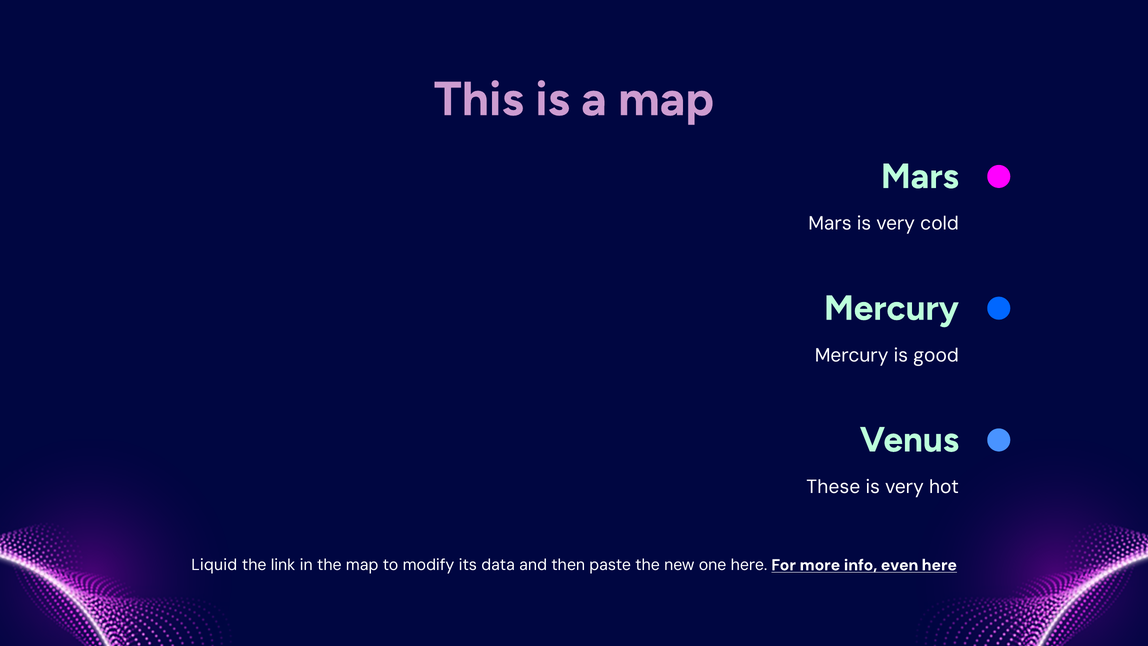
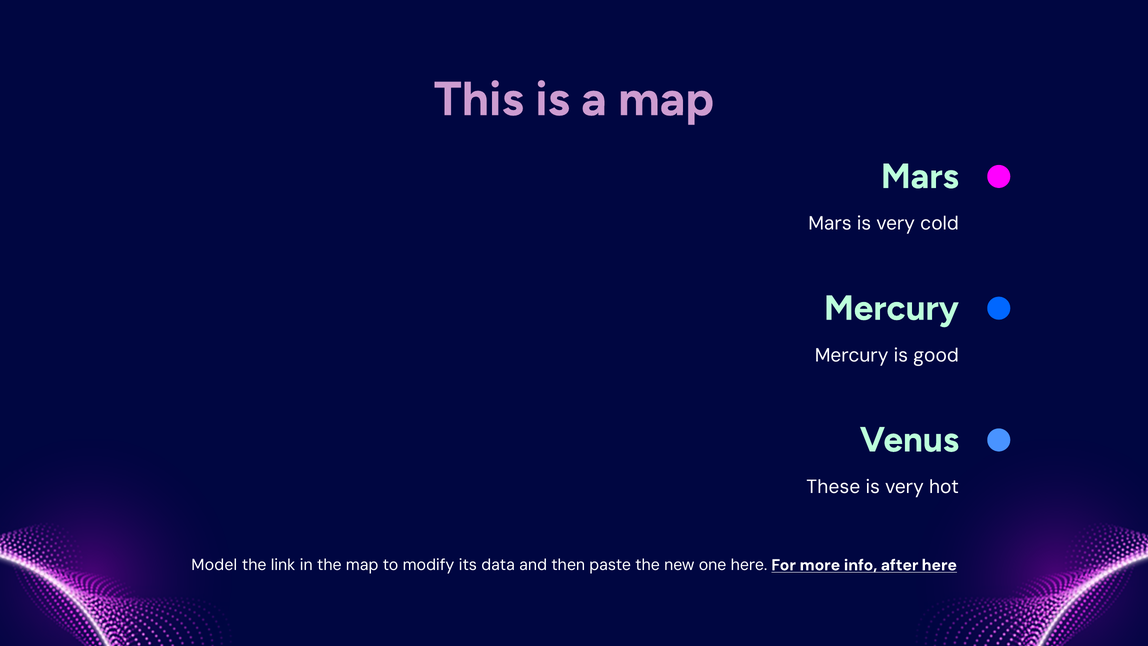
Liquid: Liquid -> Model (214, 565)
even: even -> after (900, 565)
